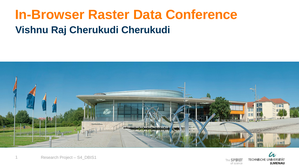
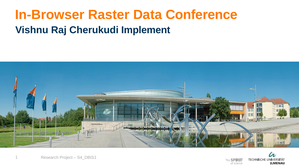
Cherukudi Cherukudi: Cherukudi -> Implement (146, 30)
